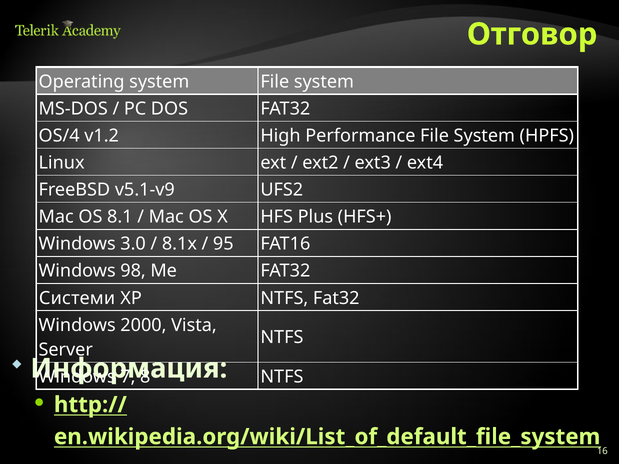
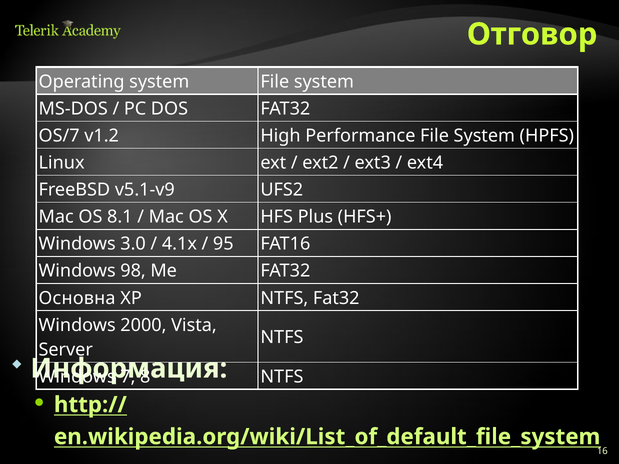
OS/4: OS/4 -> OS/7 (59, 136)
8.1x: 8.1x -> 4.1x (179, 244)
Системи: Системи -> Основна (77, 298)
